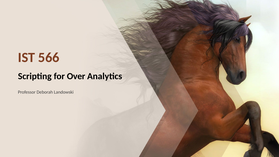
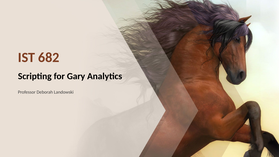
566: 566 -> 682 (49, 58)
Over: Over -> Gary (76, 76)
